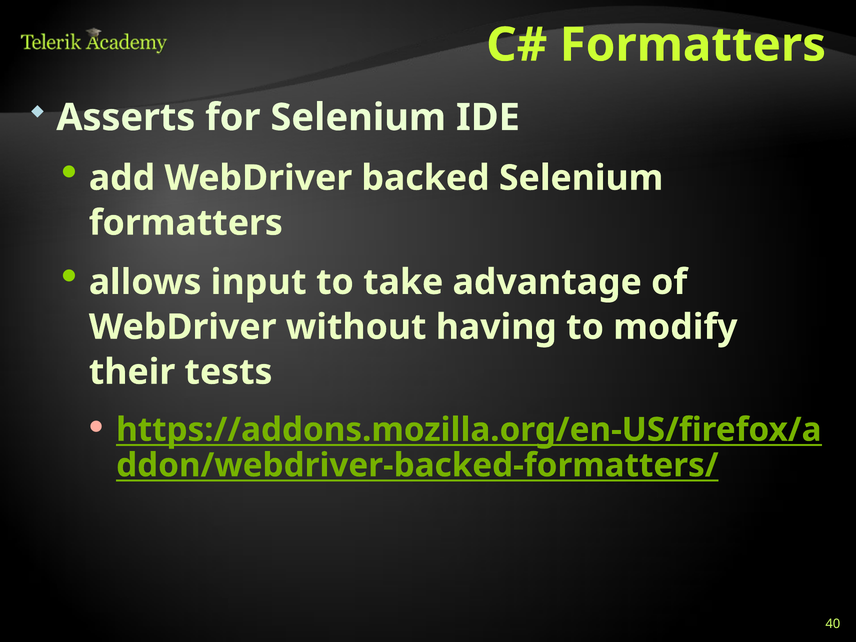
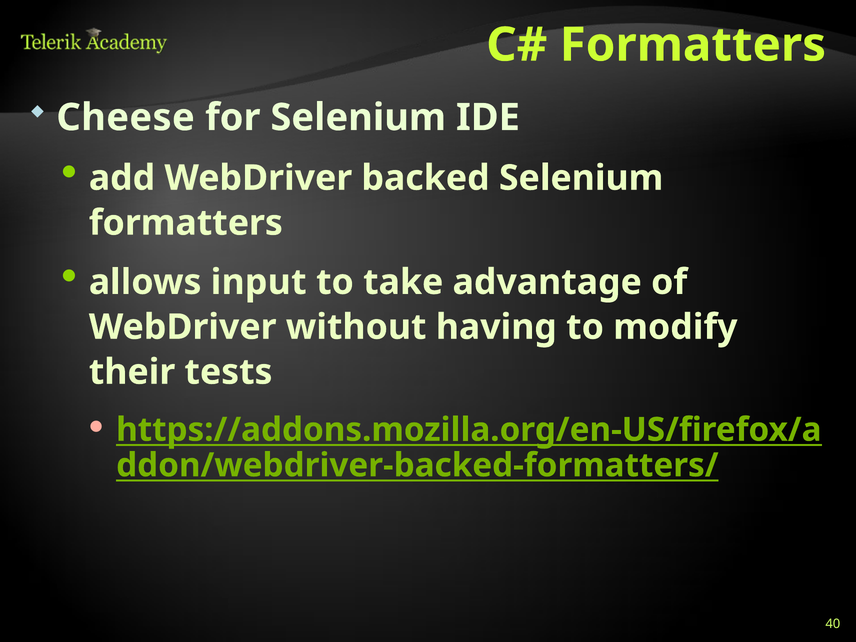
Asserts: Asserts -> Cheese (126, 118)
